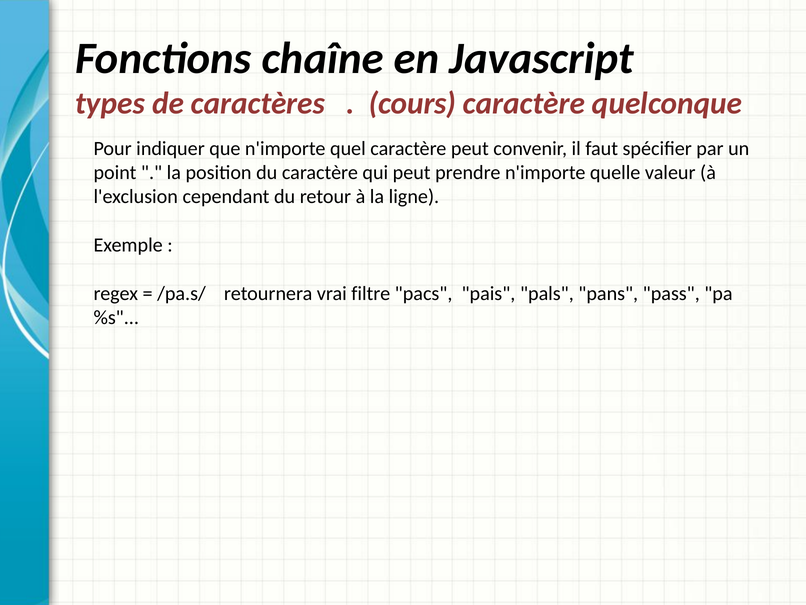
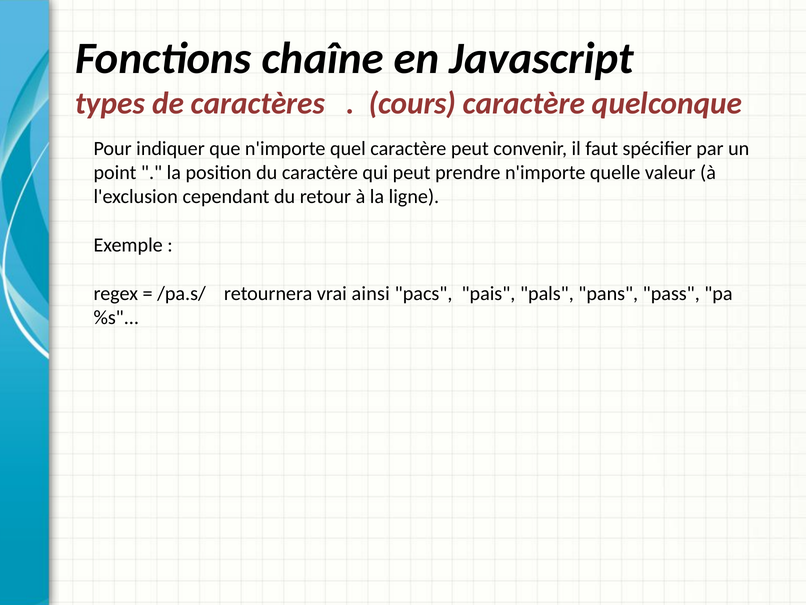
filtre: filtre -> ainsi (371, 293)
